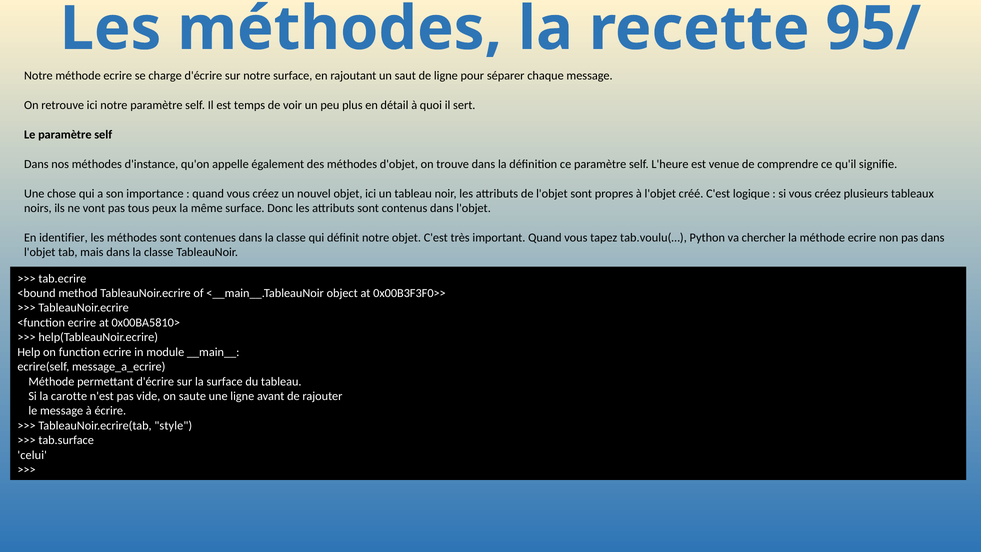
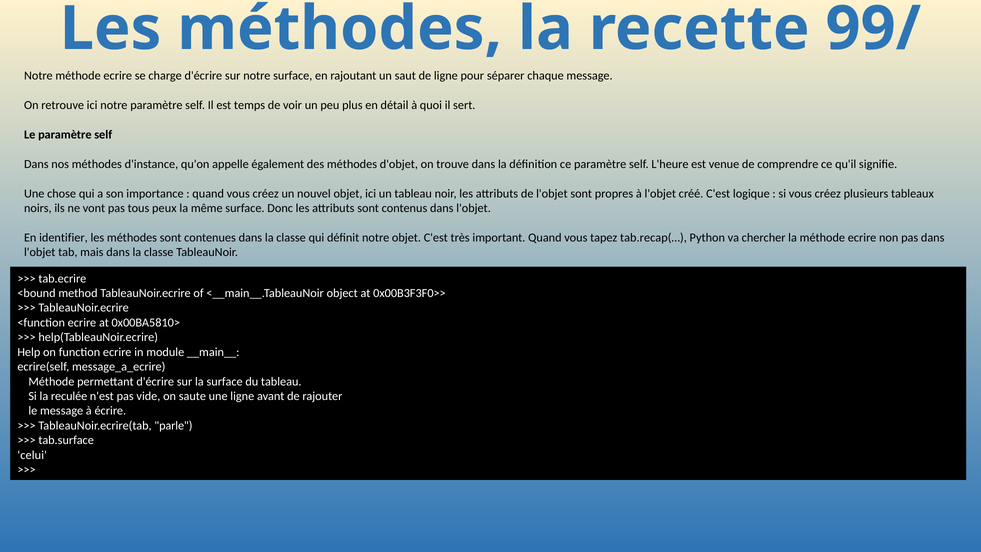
95/: 95/ -> 99/ (873, 29)
tab.voulu(…: tab.voulu(… -> tab.recap(… (653, 238)
carotte: carotte -> reculée (69, 396)
style: style -> parle (173, 426)
